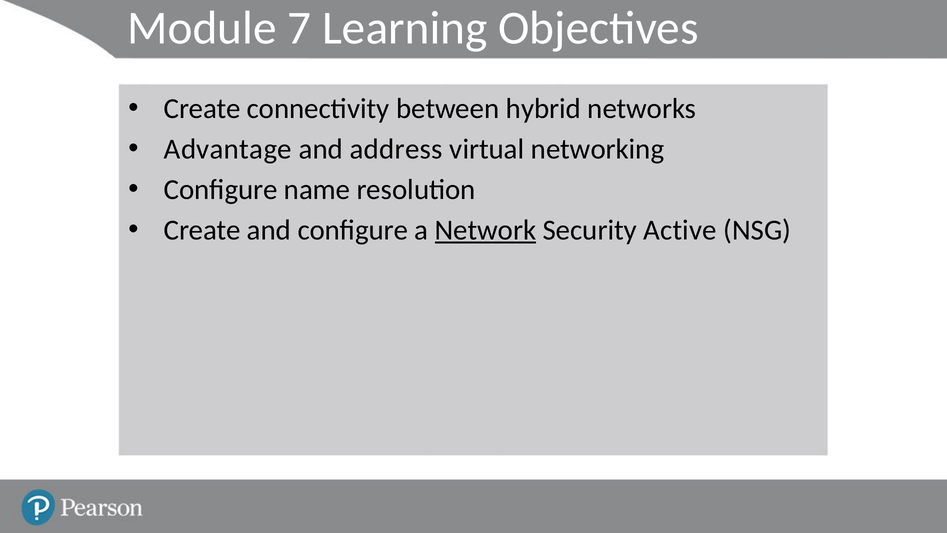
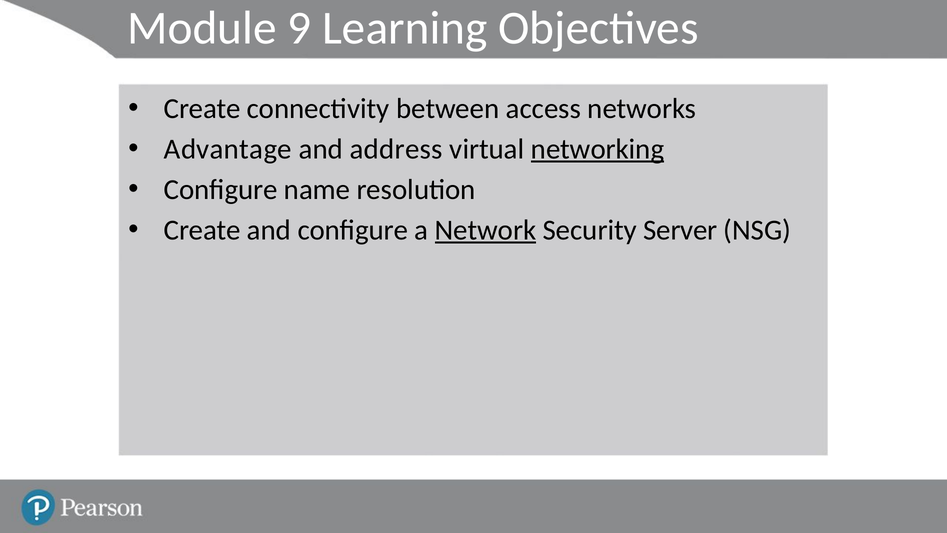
7: 7 -> 9 (299, 28)
hybrid: hybrid -> access (543, 108)
networking underline: none -> present (598, 149)
Active: Active -> Server (680, 230)
